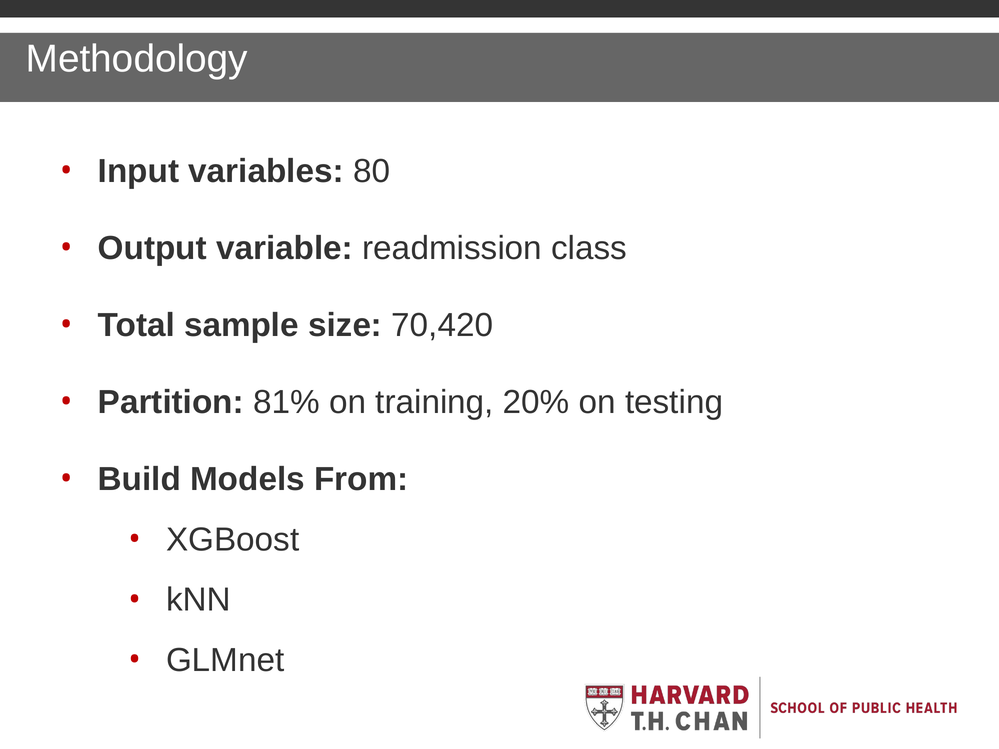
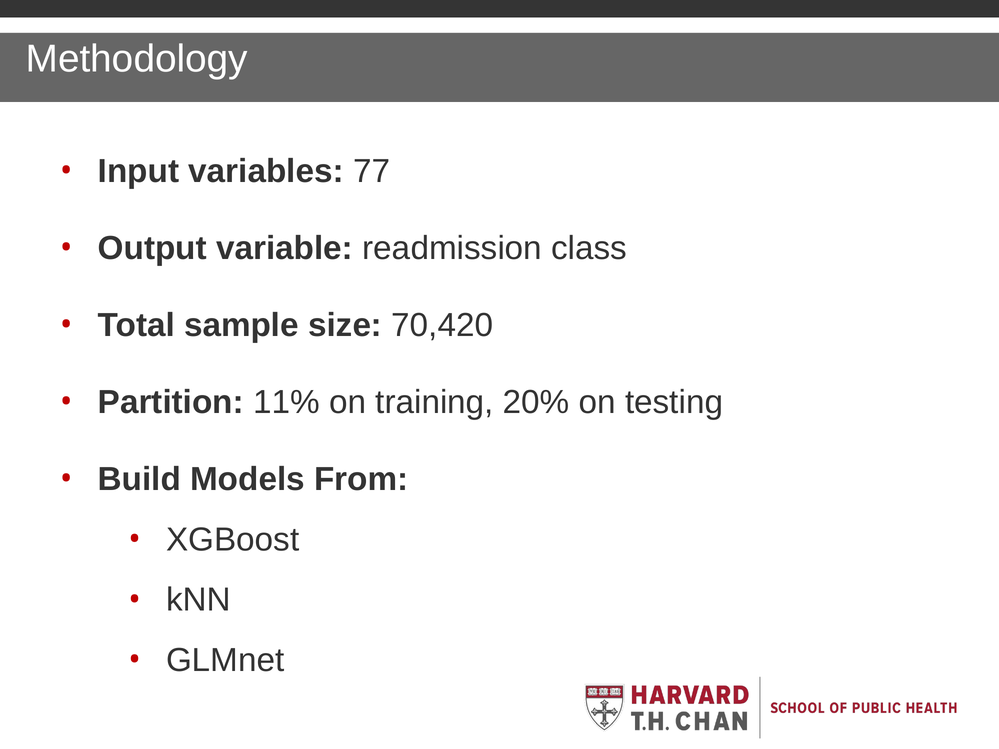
80: 80 -> 77 (372, 171)
81%: 81% -> 11% (287, 402)
